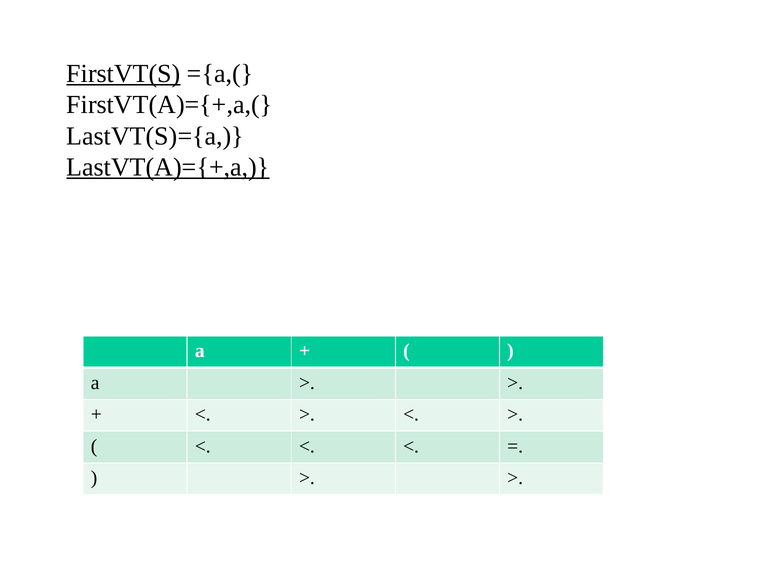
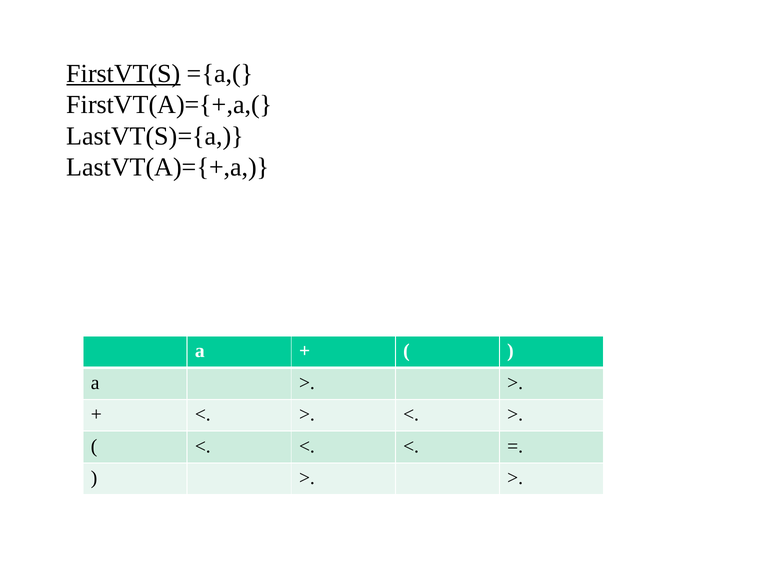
LastVT(A)={+,a underline: present -> none (168, 167)
